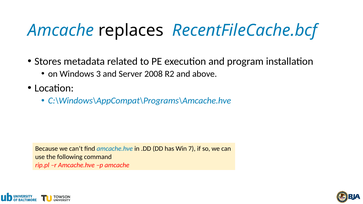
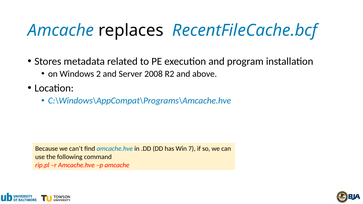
3: 3 -> 2 (98, 74)
